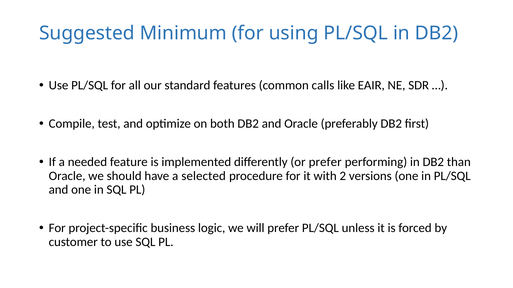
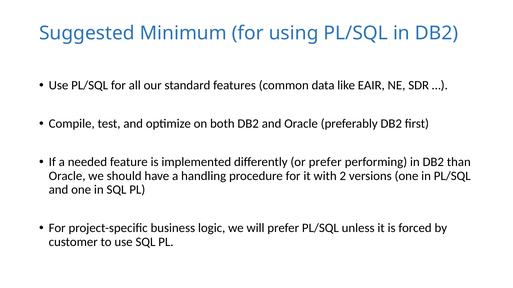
calls: calls -> data (323, 86)
selected: selected -> handling (204, 176)
